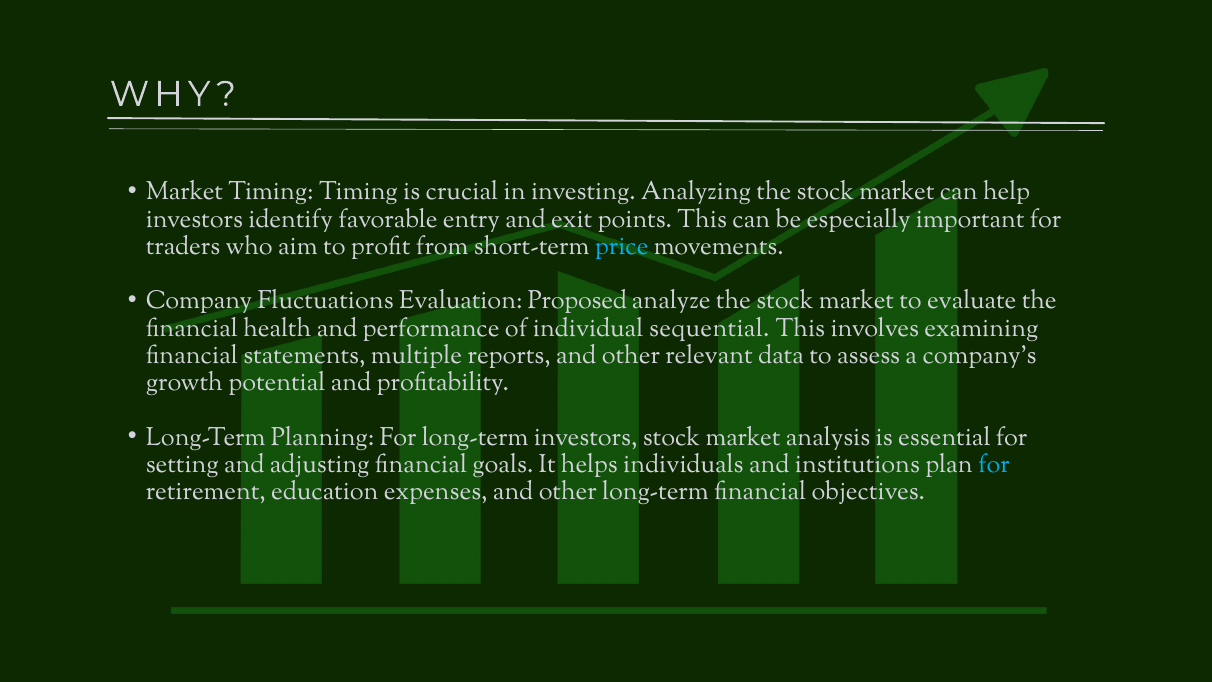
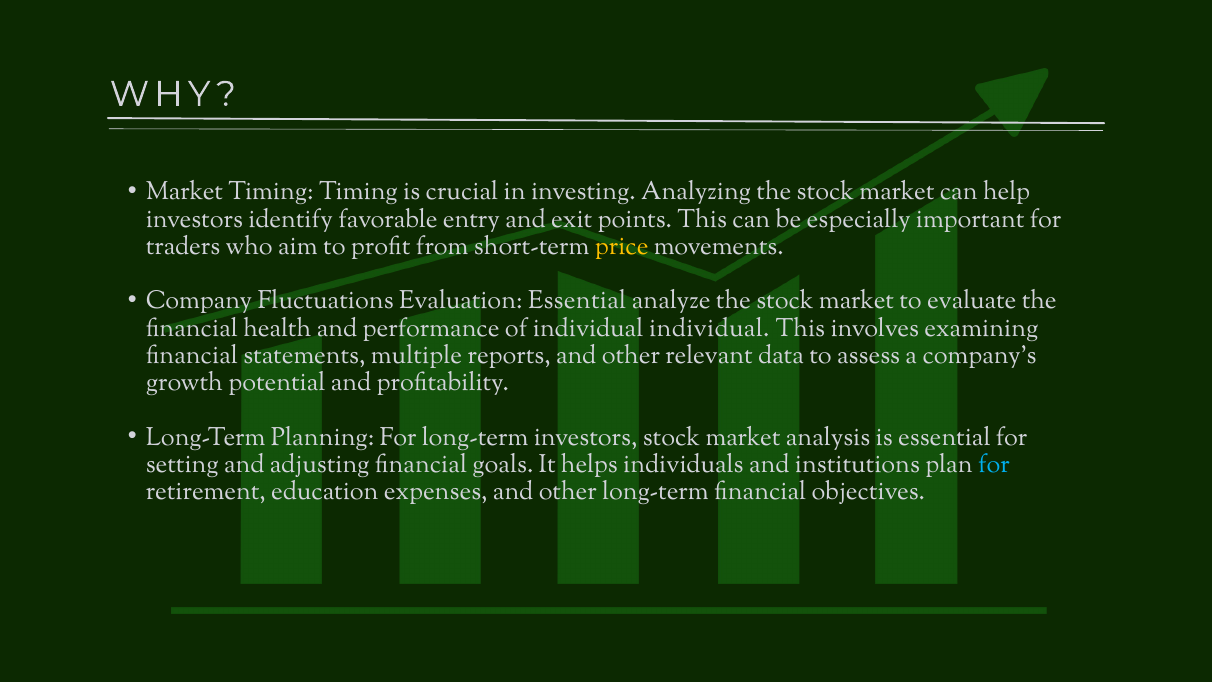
price colour: light blue -> yellow (622, 246)
Evaluation Proposed: Proposed -> Essential (577, 300)
individual sequential: sequential -> individual (709, 328)
